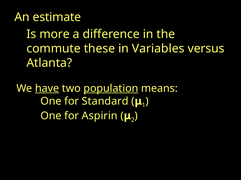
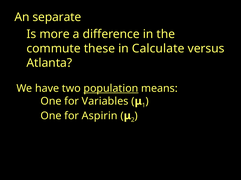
estimate: estimate -> separate (57, 17)
Variables: Variables -> Calculate (158, 49)
have underline: present -> none (47, 89)
Standard: Standard -> Variables (105, 102)
